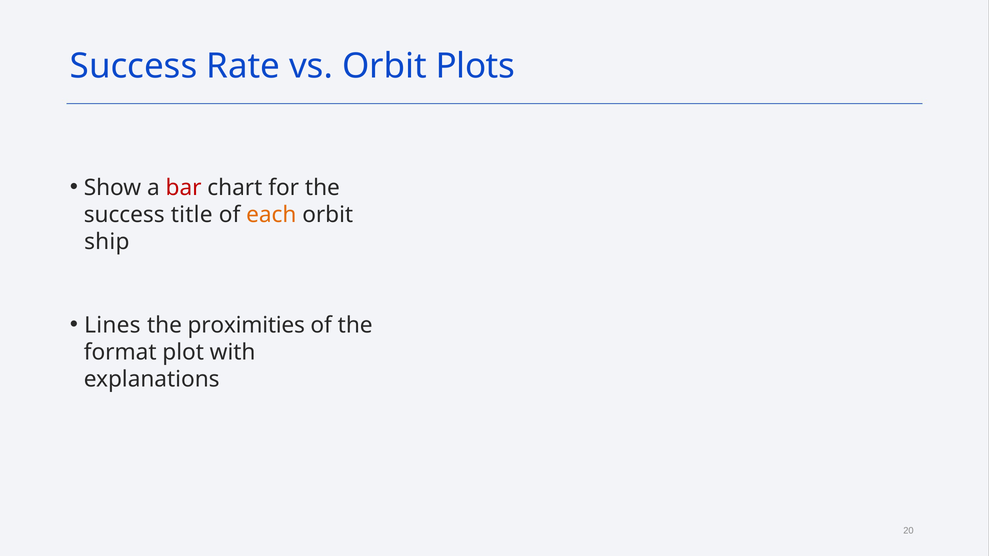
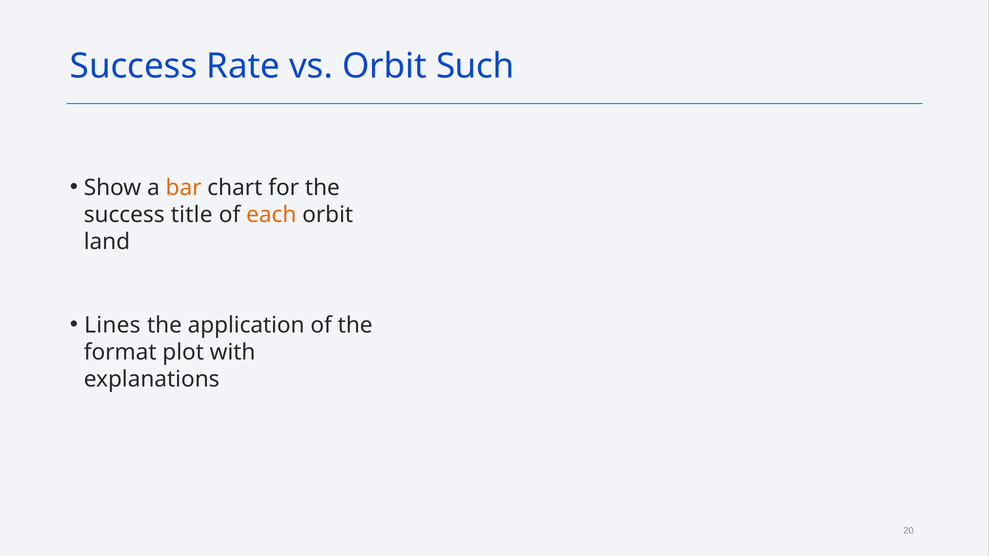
Plots: Plots -> Such (475, 66)
bar colour: red -> orange (184, 188)
ship: ship -> land (107, 242)
proximities: proximities -> application (246, 325)
